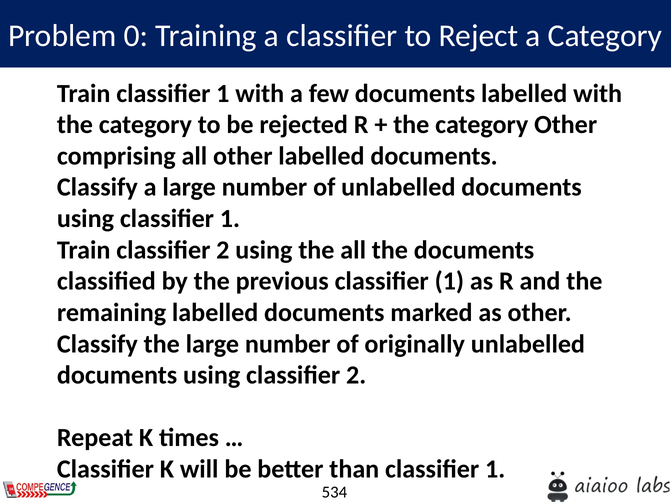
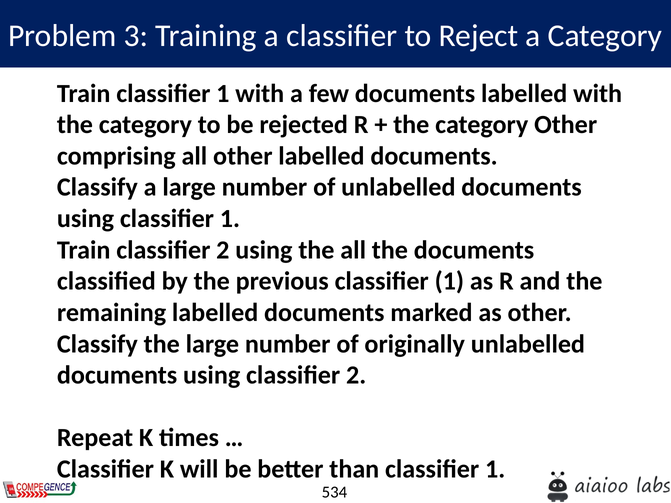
0: 0 -> 3 (136, 36)
